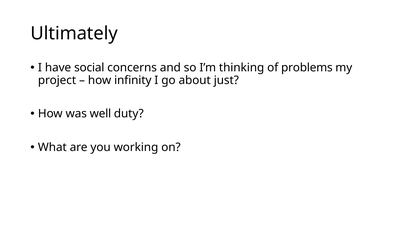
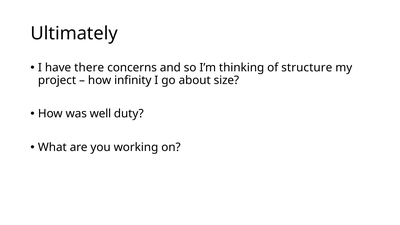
social: social -> there (89, 68)
problems: problems -> structure (307, 68)
just: just -> size (226, 80)
